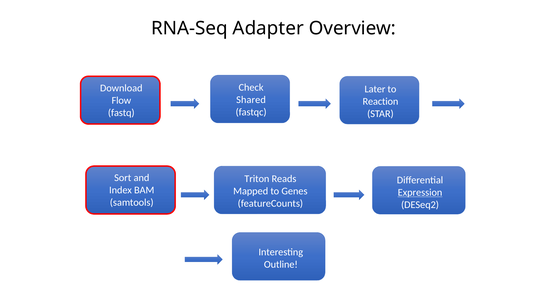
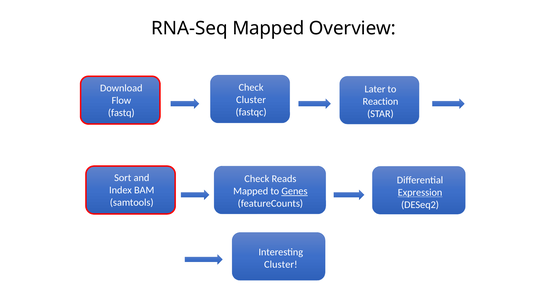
RNA-Seq Adapter: Adapter -> Mapped (268, 28)
Shared: Shared -> Cluster (251, 100)
Triton: Triton -> Check (257, 179)
Genes underline: none -> present (294, 192)
Outline: Outline -> Cluster (281, 265)
